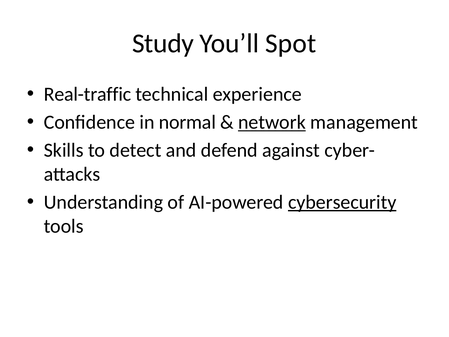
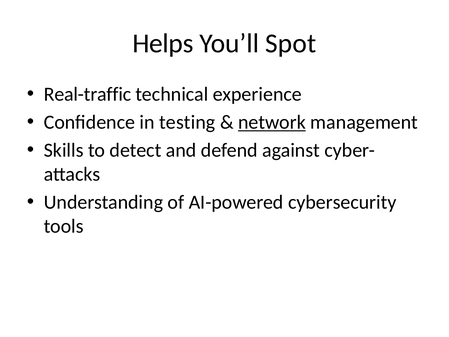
Study: Study -> Helps (163, 43)
normal: normal -> testing (187, 122)
cybersecurity underline: present -> none (342, 202)
